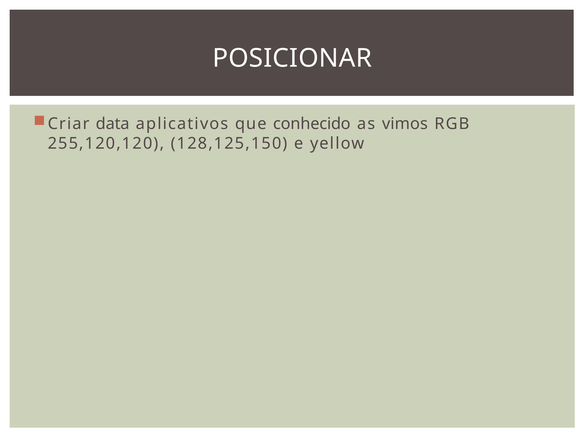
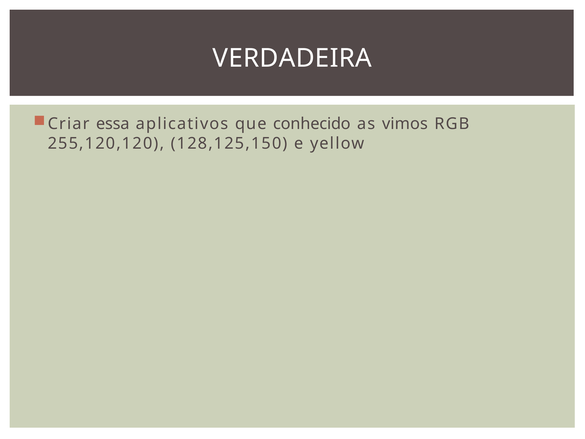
POSICIONAR: POSICIONAR -> VERDADEIRA (292, 58)
data: data -> essa (113, 124)
